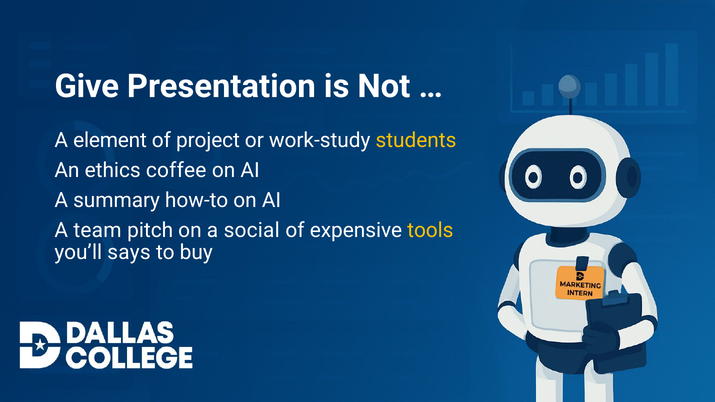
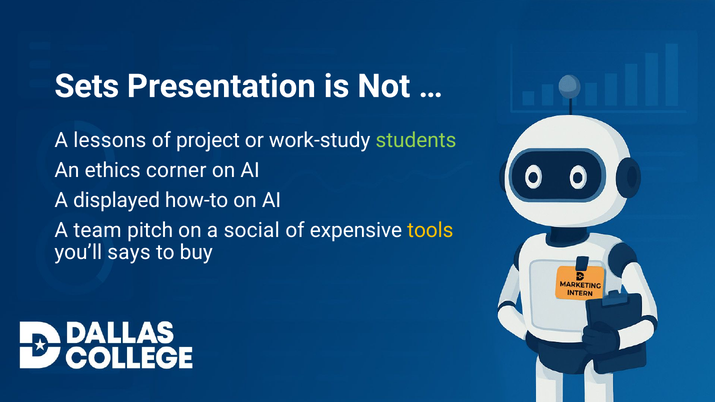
Give: Give -> Sets (87, 86)
element: element -> lessons (110, 140)
students colour: yellow -> light green (416, 140)
coffee: coffee -> corner (176, 170)
summary: summary -> displayed (117, 200)
